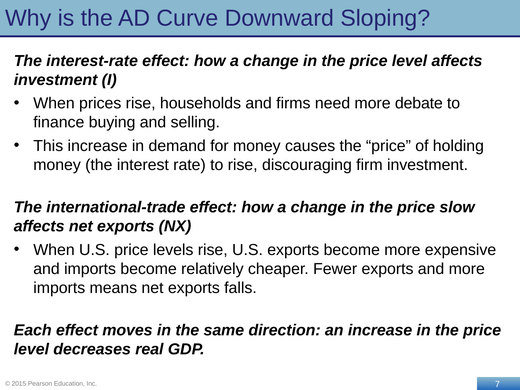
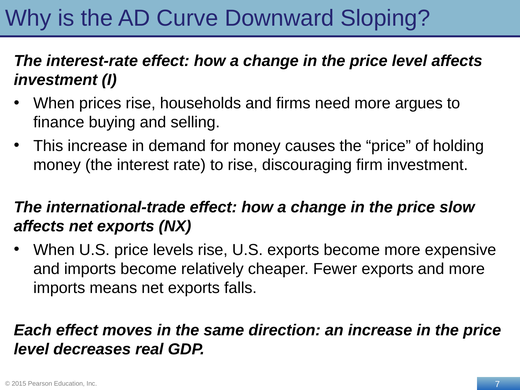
debate: debate -> argues (419, 103)
